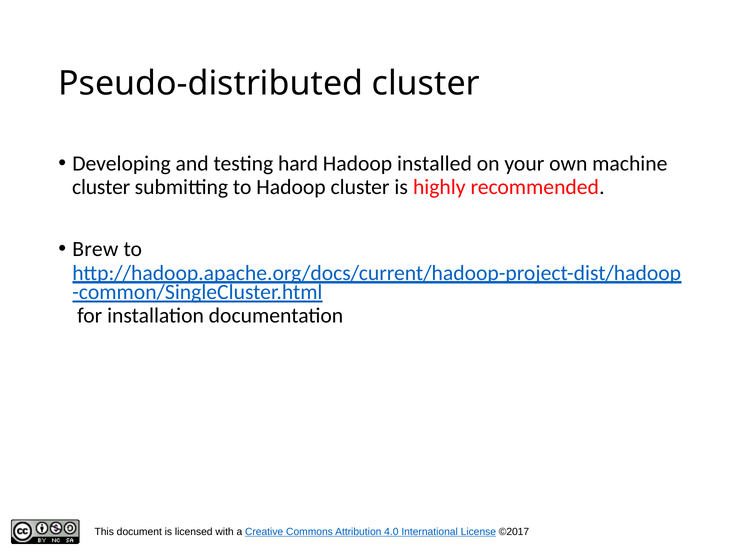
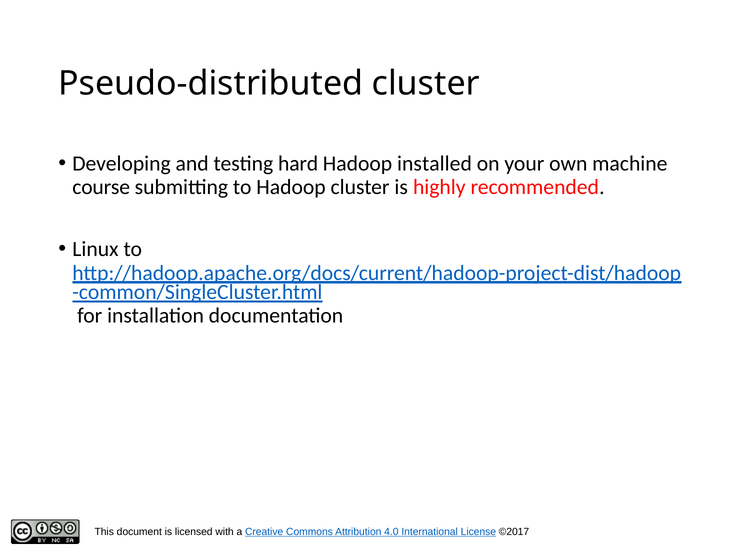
cluster: cluster -> course (101, 187)
Brew: Brew -> Linux (95, 249)
